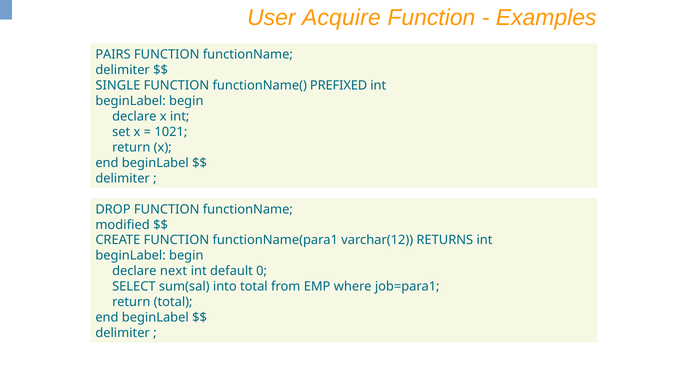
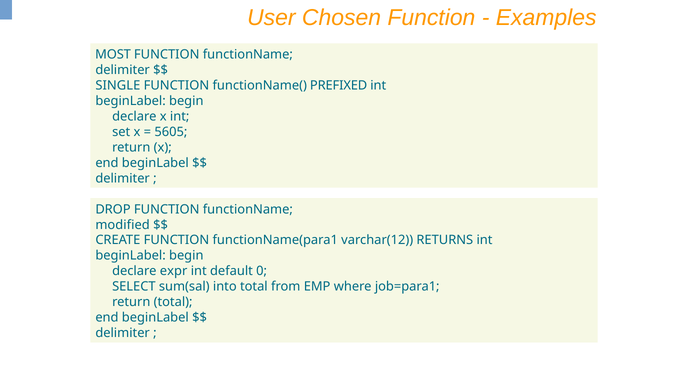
Acquire: Acquire -> Chosen (341, 18)
PAIRS: PAIRS -> MOST (113, 54)
1021: 1021 -> 5605 (171, 132)
next: next -> expr (174, 271)
